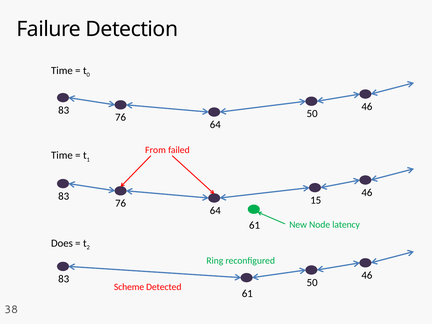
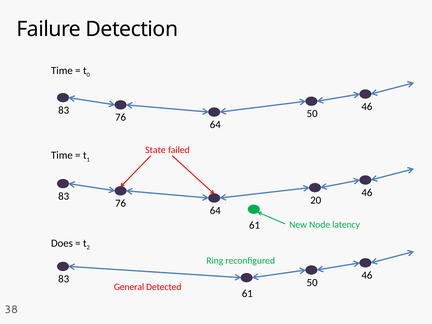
From: From -> State (155, 150)
15: 15 -> 20 (316, 200)
Scheme: Scheme -> General (129, 287)
